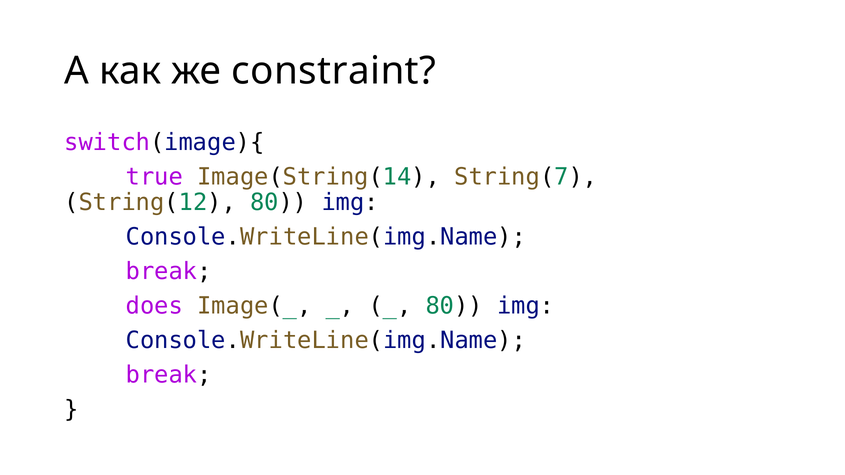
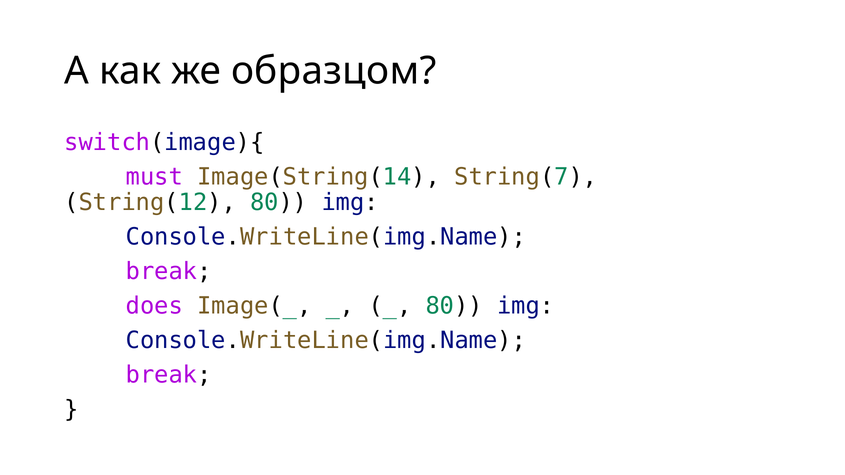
constraint: constraint -> образцом (334, 71)
true: true -> must (154, 177)
